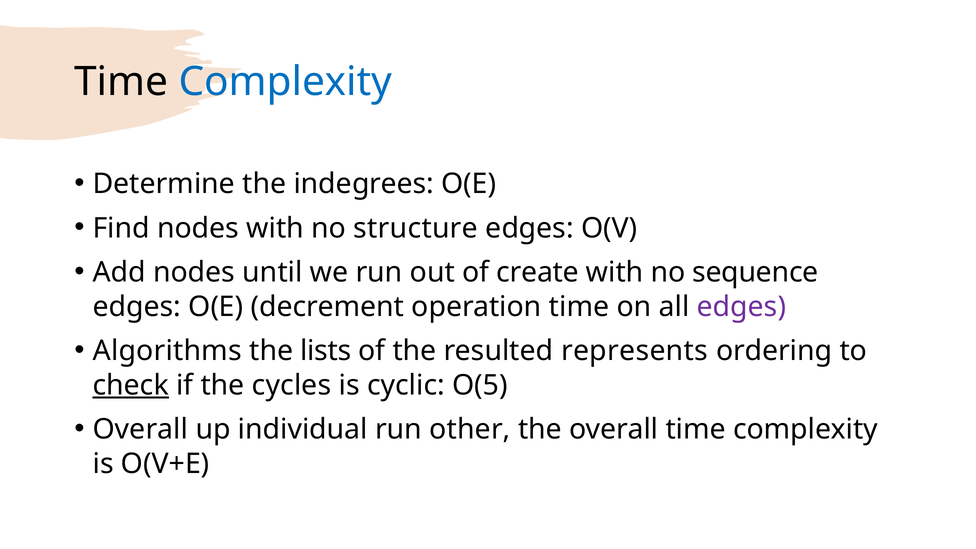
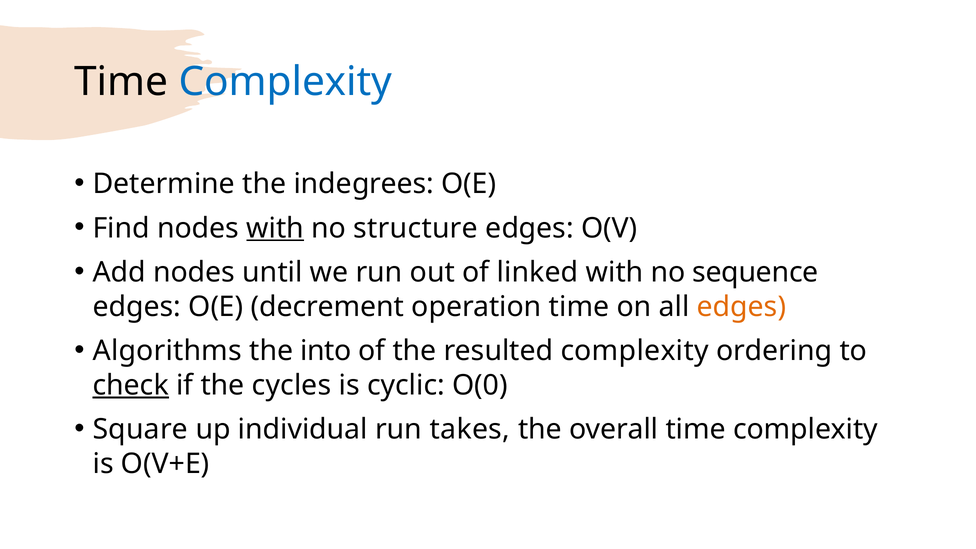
with underline: none -> present (275, 228)
create: create -> linked (537, 272)
edges colour: purple -> orange (741, 307)
lists: lists -> into (326, 351)
resulted represents: represents -> complexity (635, 351)
O(5: O(5 -> O(0 (480, 385)
Overall: Overall -> Square (140, 430)
other: other -> takes (470, 430)
